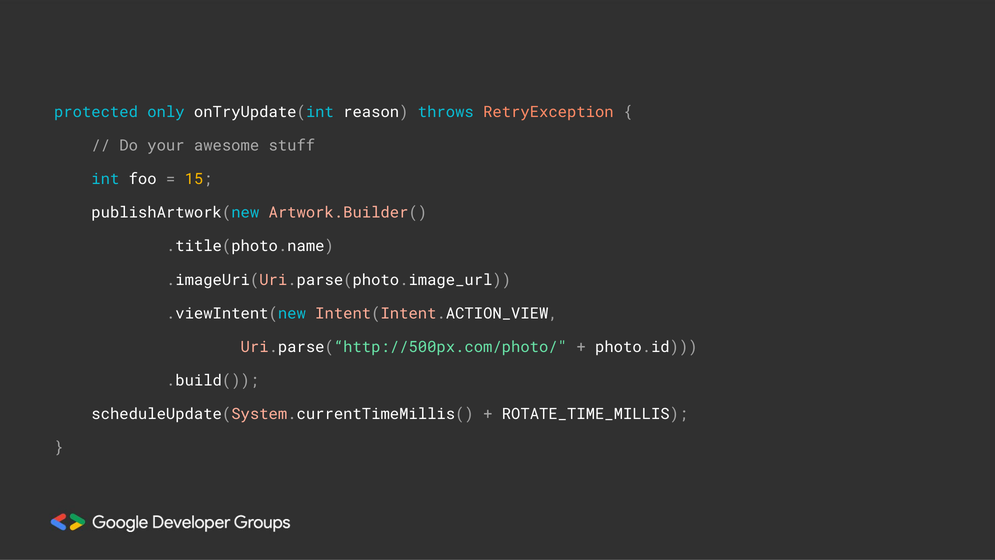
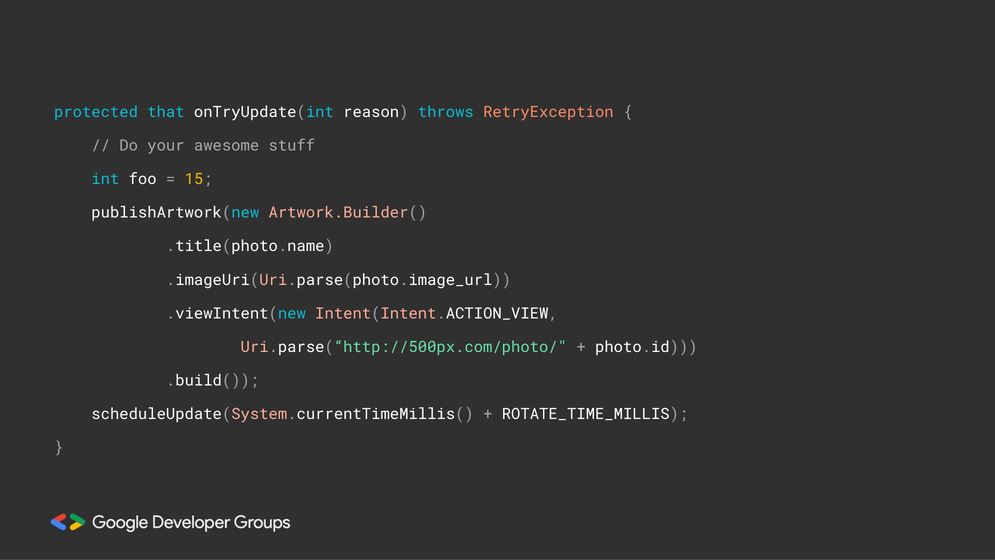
only: only -> that (166, 112)
